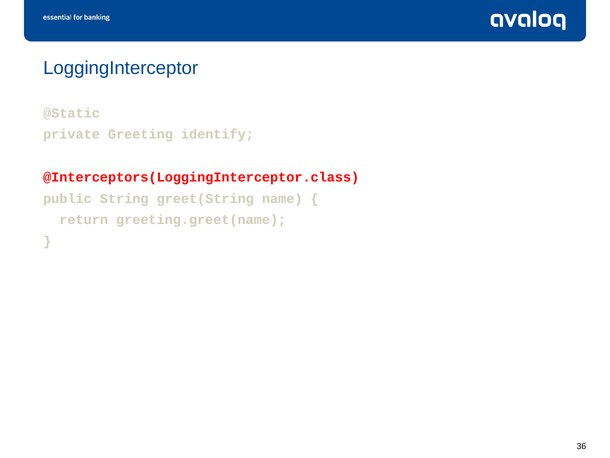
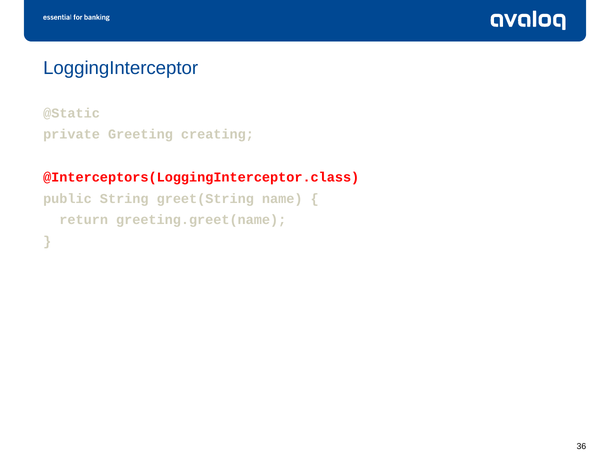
identify: identify -> creating (217, 134)
